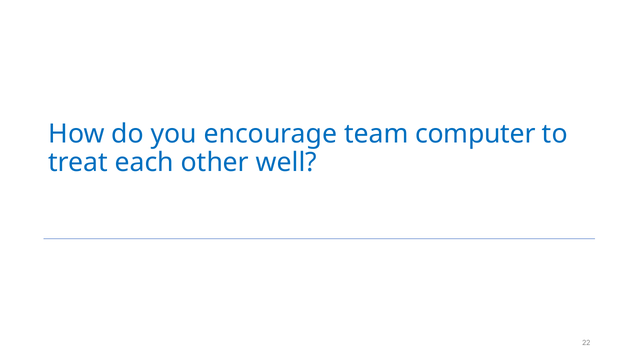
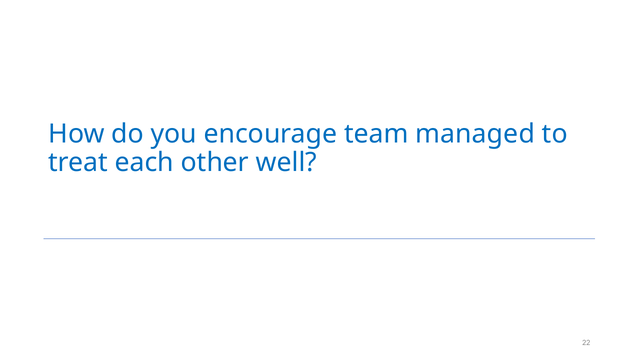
computer: computer -> managed (475, 134)
